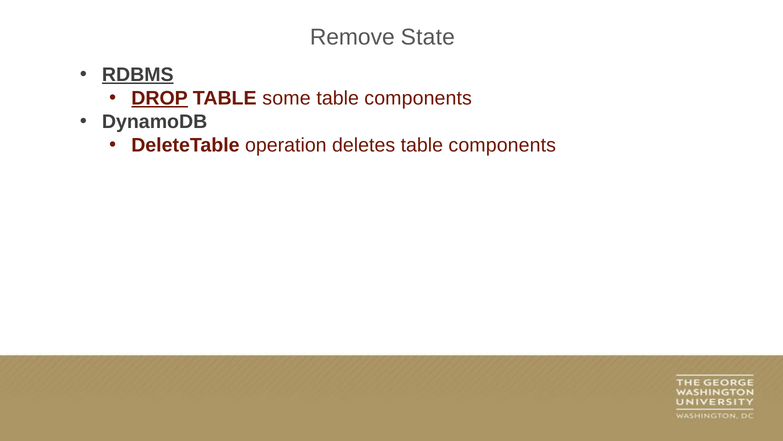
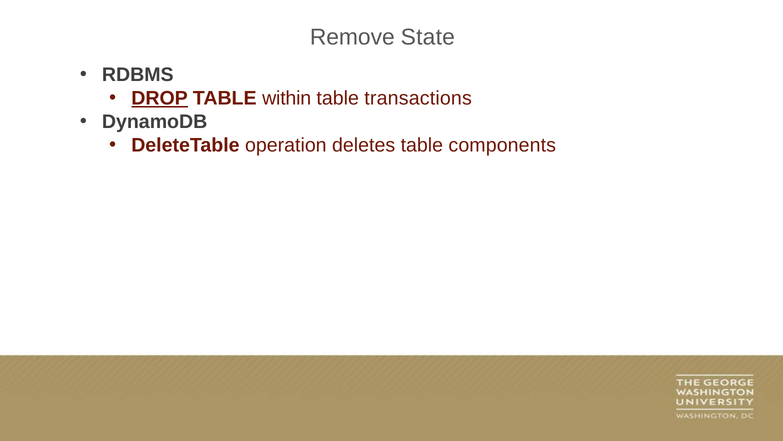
RDBMS underline: present -> none (138, 75)
some: some -> within (287, 98)
components: components -> transactions (418, 98)
